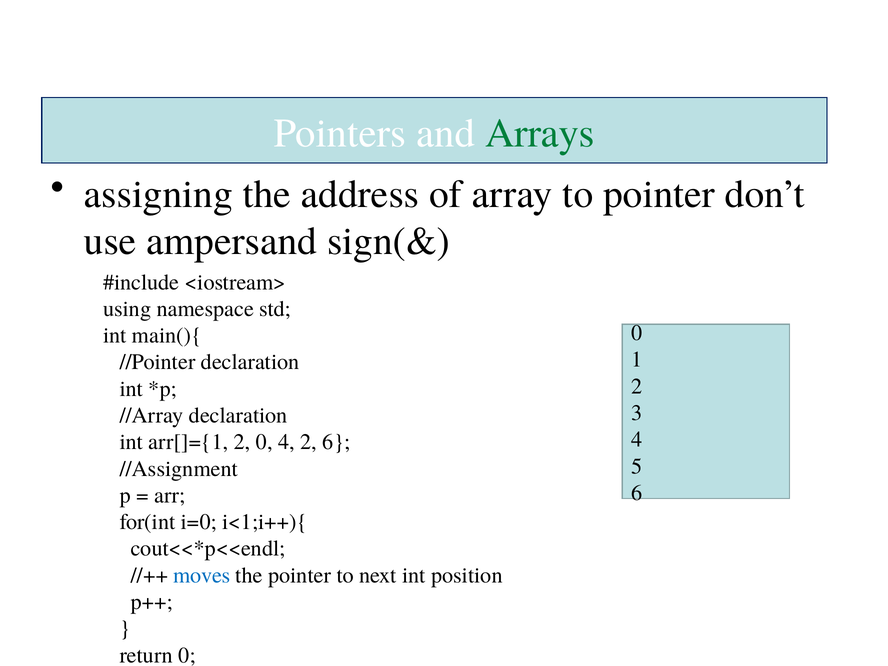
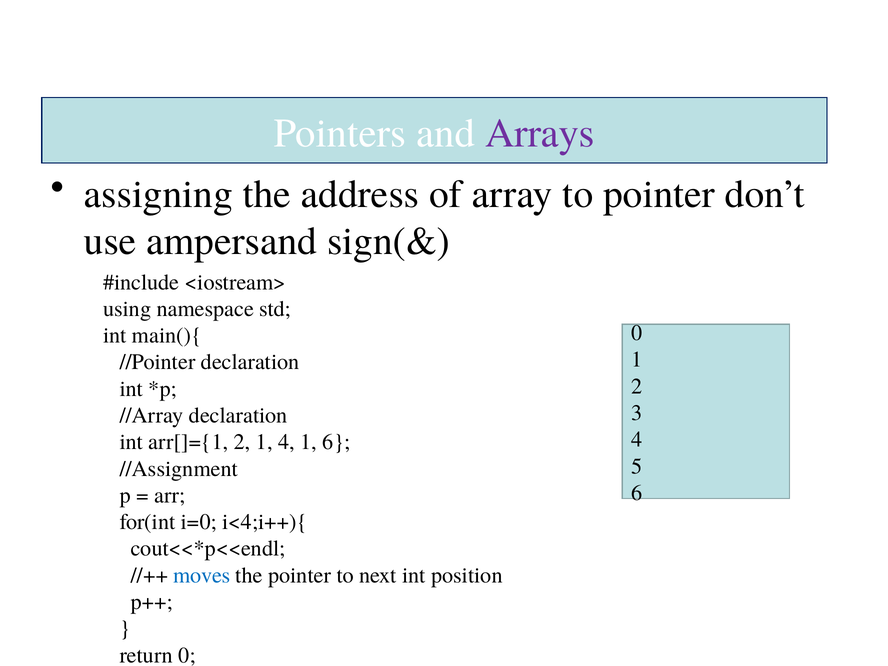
Arrays colour: green -> purple (540, 133)
2 0: 0 -> 1 (264, 442)
4 2: 2 -> 1 (309, 442)
i<1;i++){: i<1;i++){ -> i<4;i++){ (265, 522)
